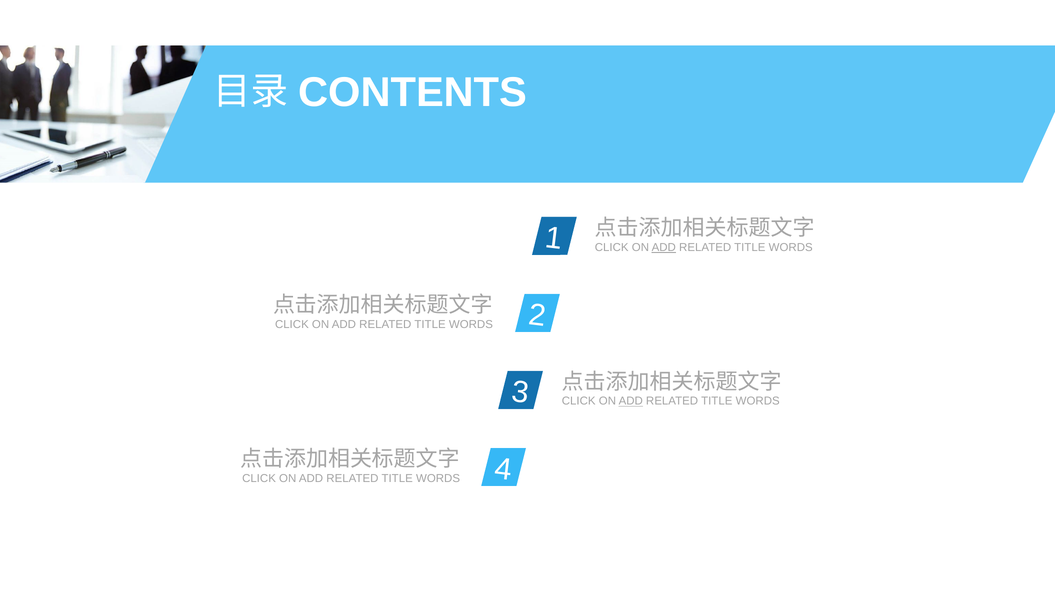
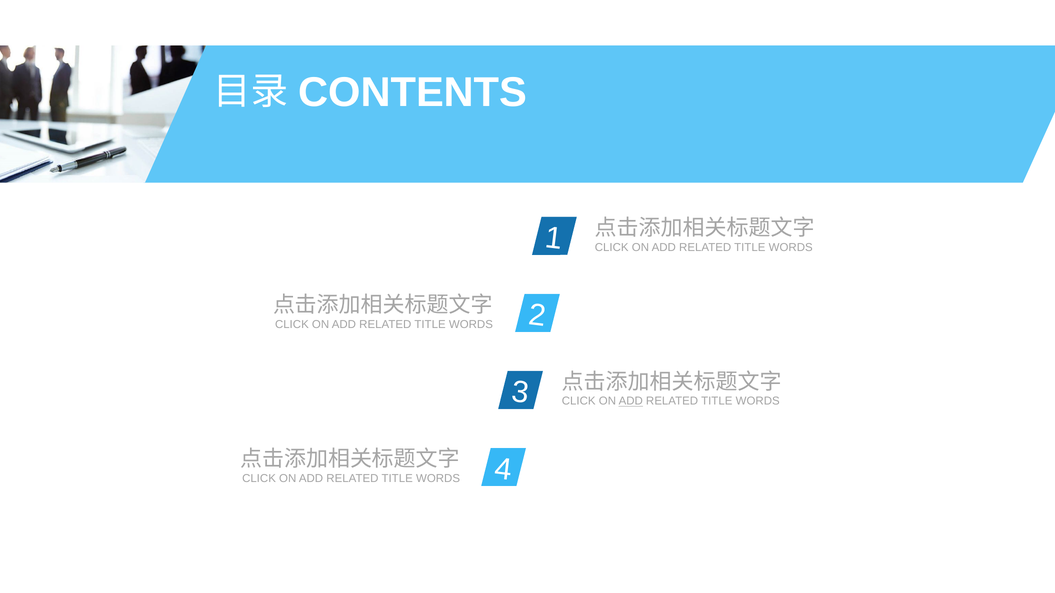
ADD underline: present -> none (664, 248)
